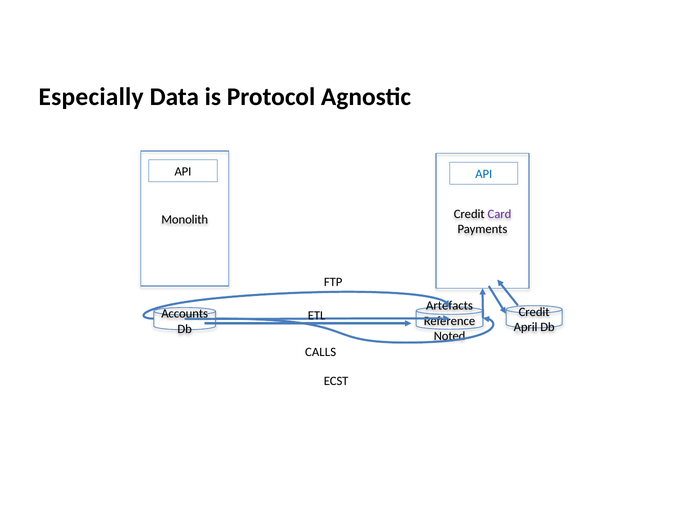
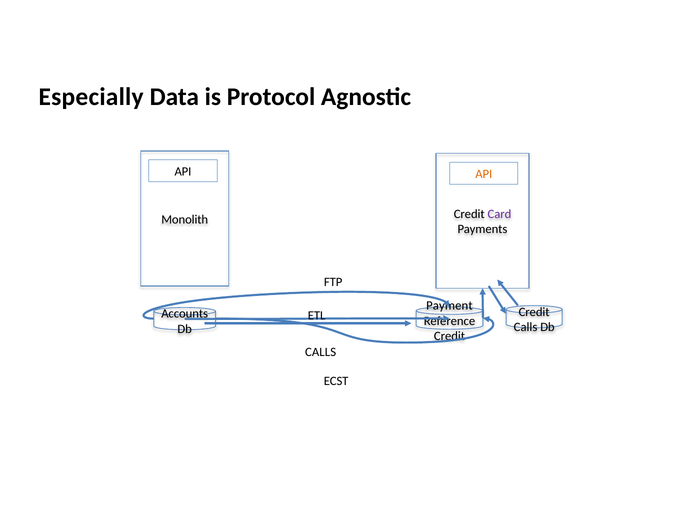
API colour: blue -> orange (484, 174)
Artefacts: Artefacts -> Payment (449, 305)
April: April -> Calls (526, 327)
Noted: Noted -> Credit (450, 336)
